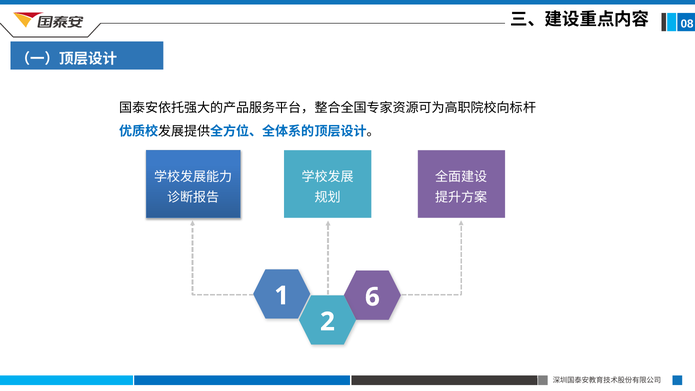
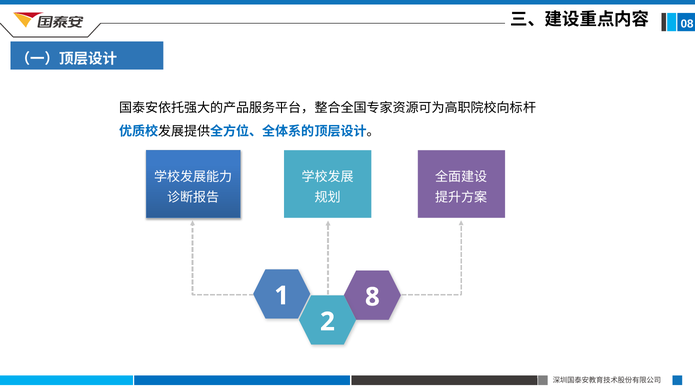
6: 6 -> 8 (372, 297)
